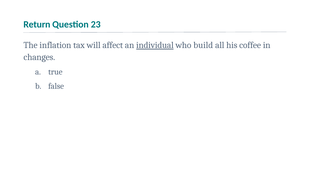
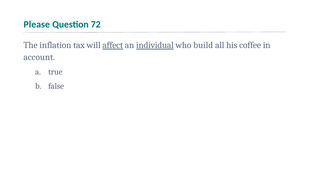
Return: Return -> Please (37, 25)
23: 23 -> 72 (96, 25)
affect underline: none -> present (113, 45)
changes: changes -> account (39, 57)
